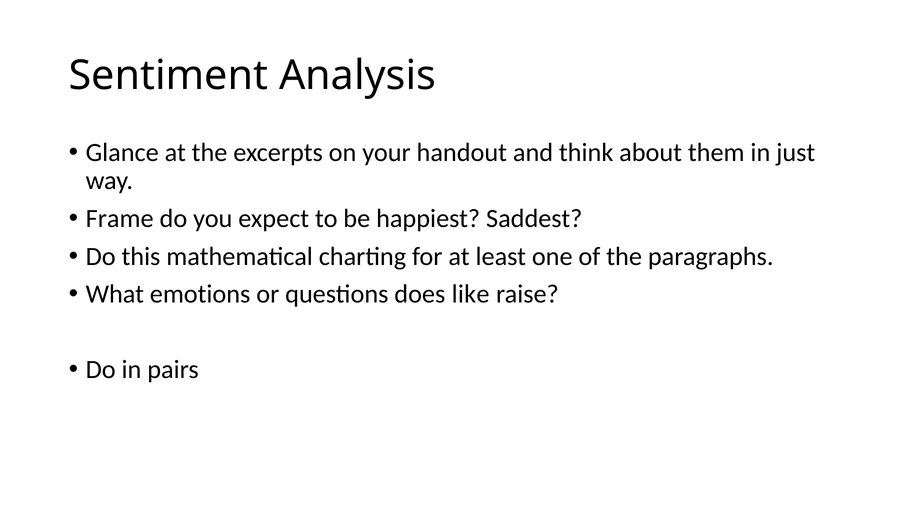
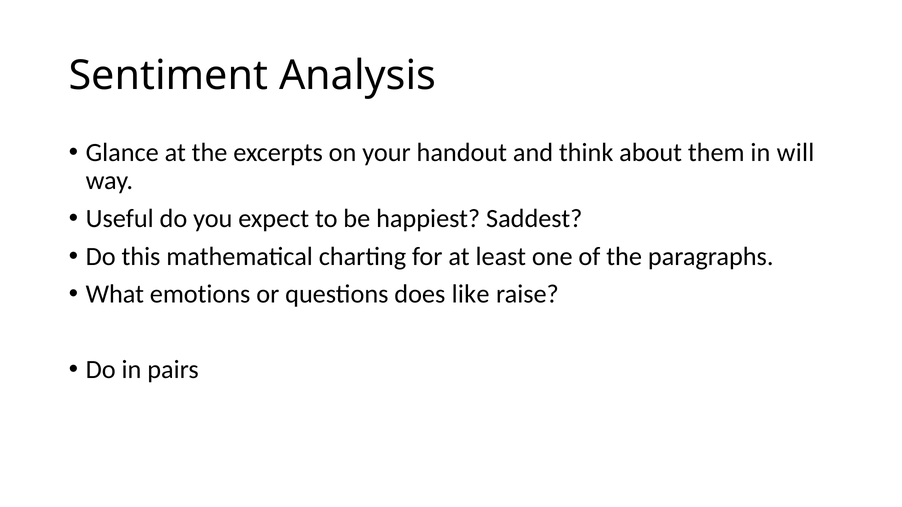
just: just -> will (796, 153)
Frame: Frame -> Useful (120, 219)
